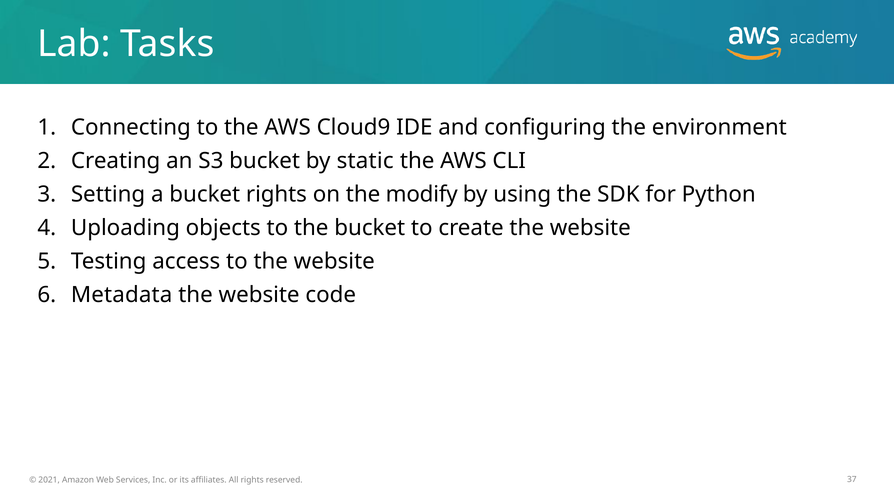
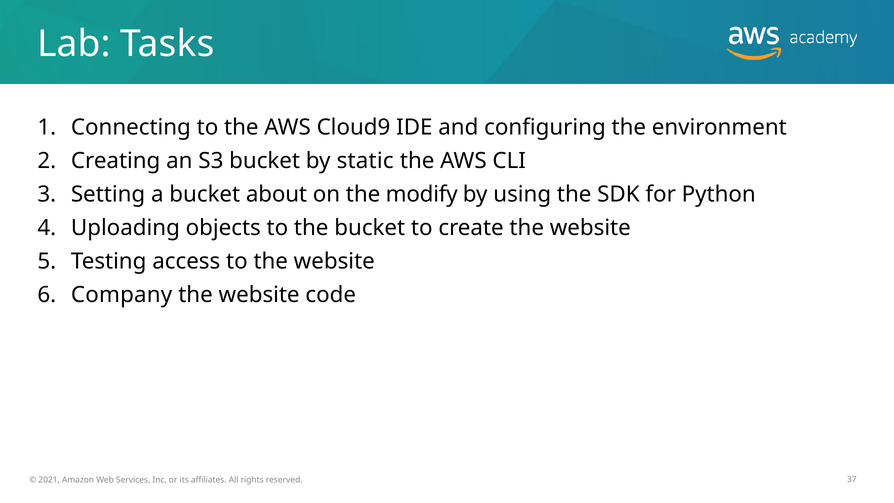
bucket rights: rights -> about (276, 194)
Metadata: Metadata -> Company (122, 295)
